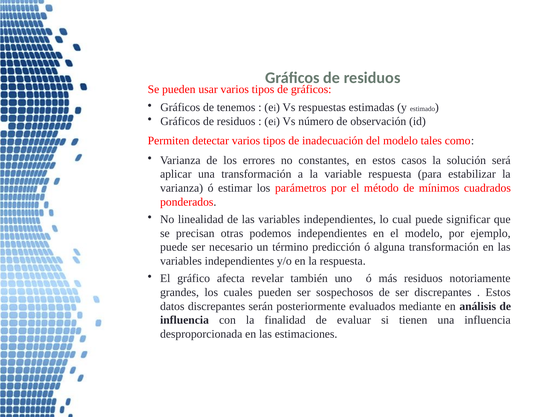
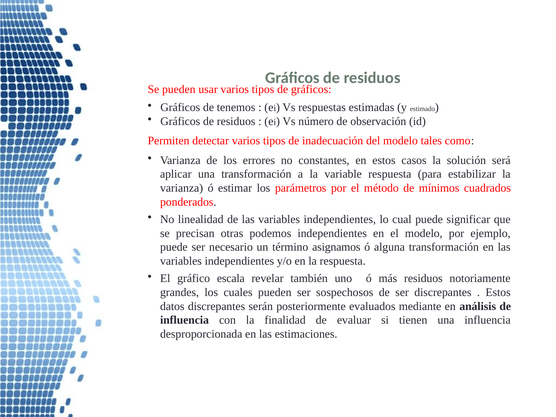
predicción: predicción -> asignamos (336, 247)
afecta: afecta -> escala (231, 278)
